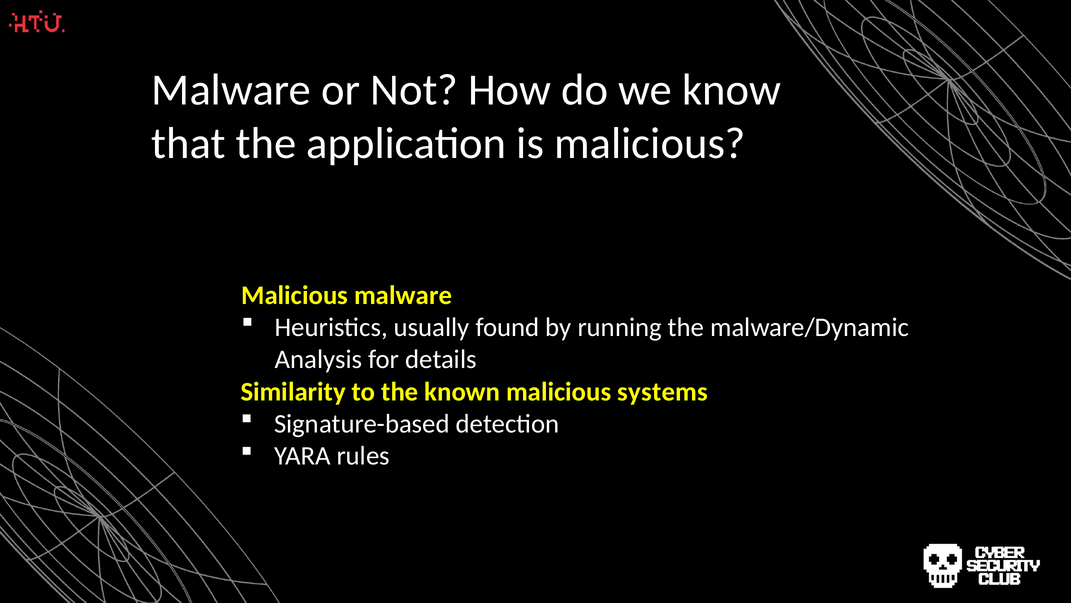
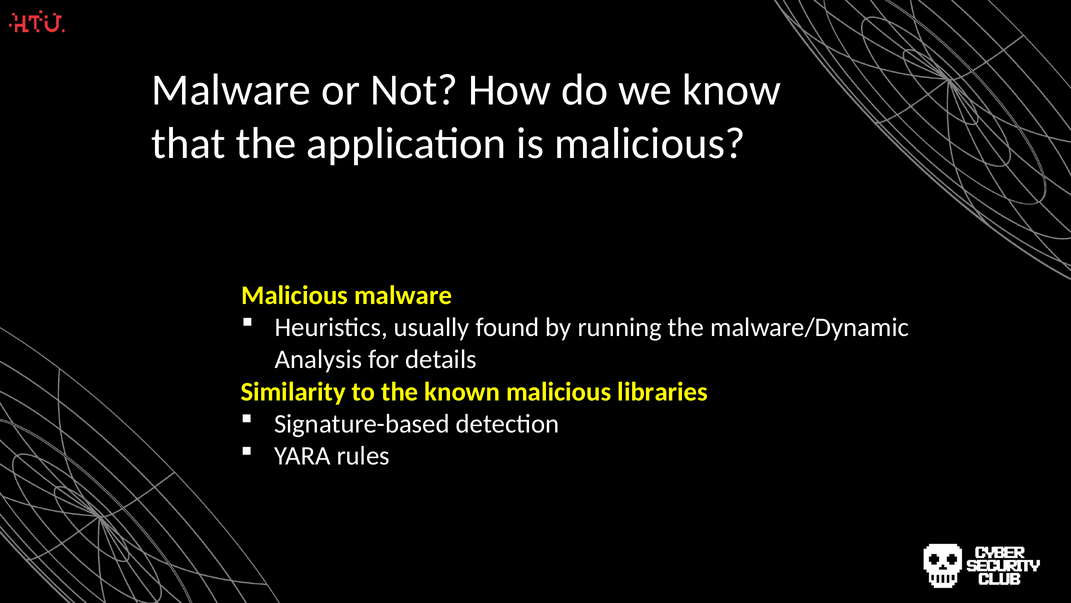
systems: systems -> libraries (663, 391)
